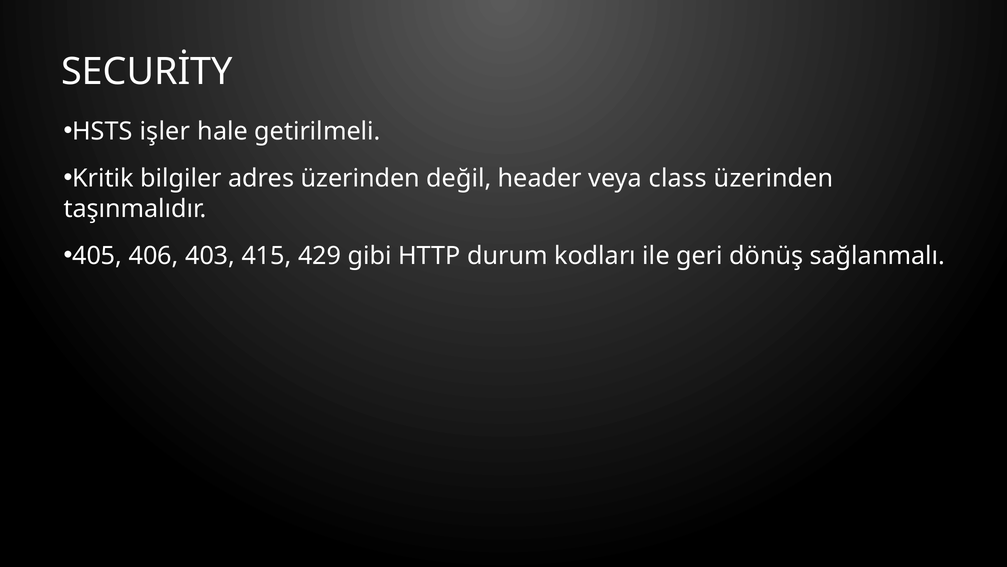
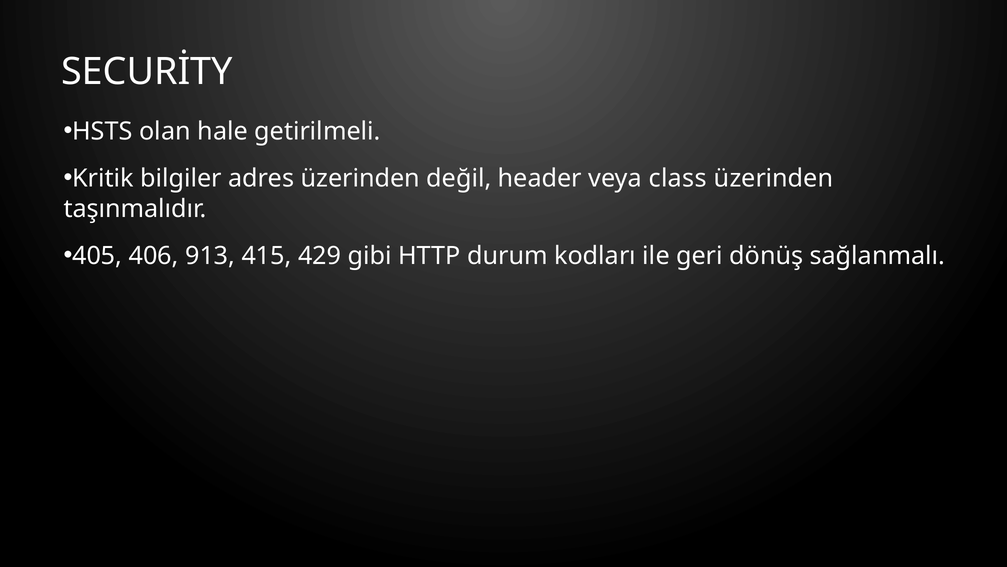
işler: işler -> olan (165, 131)
403: 403 -> 913 (210, 256)
